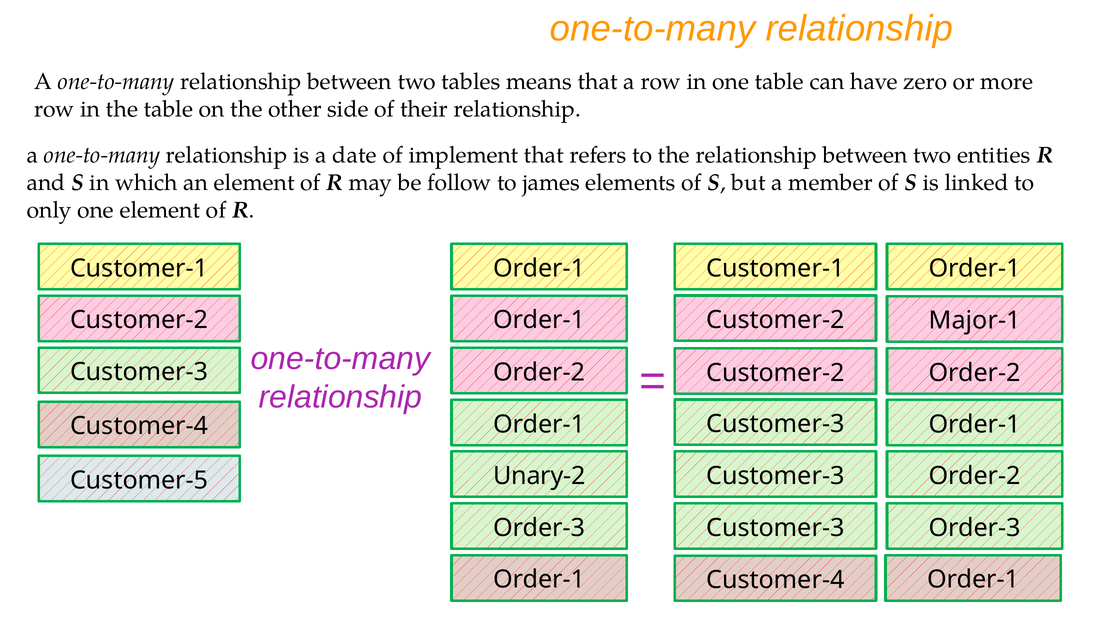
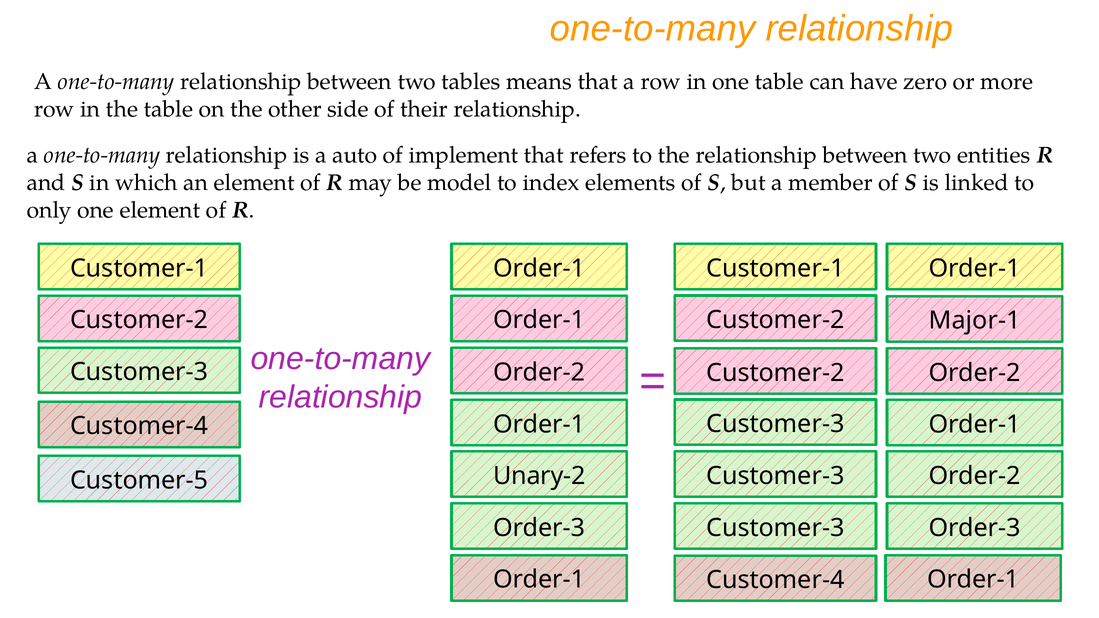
date: date -> auto (355, 155)
follow: follow -> model (459, 183)
james: james -> index (551, 183)
